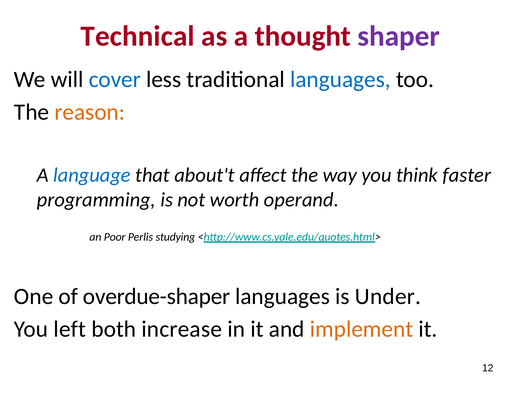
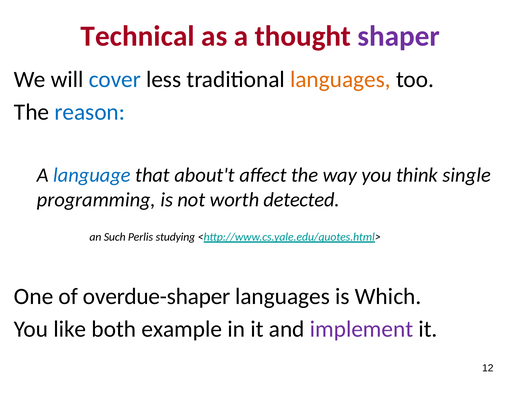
languages colour: blue -> orange (340, 80)
reason colour: orange -> blue (90, 112)
faster: faster -> single (467, 175)
operand: operand -> detected (302, 200)
Poor: Poor -> Such (115, 237)
Under: Under -> Which (388, 296)
left: left -> like (70, 329)
increase: increase -> example (182, 329)
implement colour: orange -> purple (362, 329)
